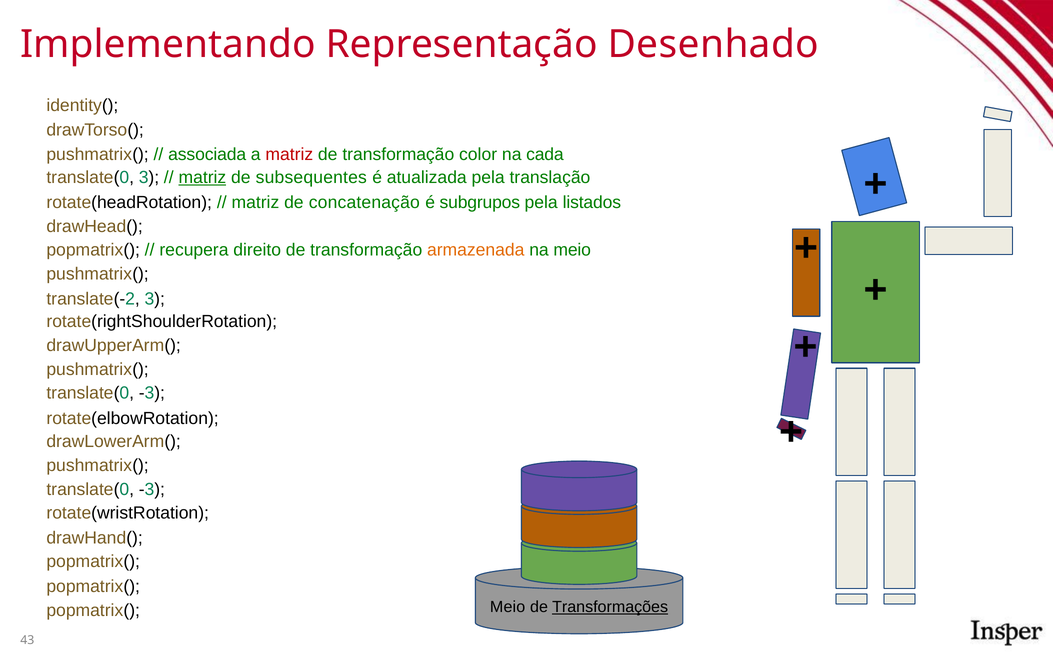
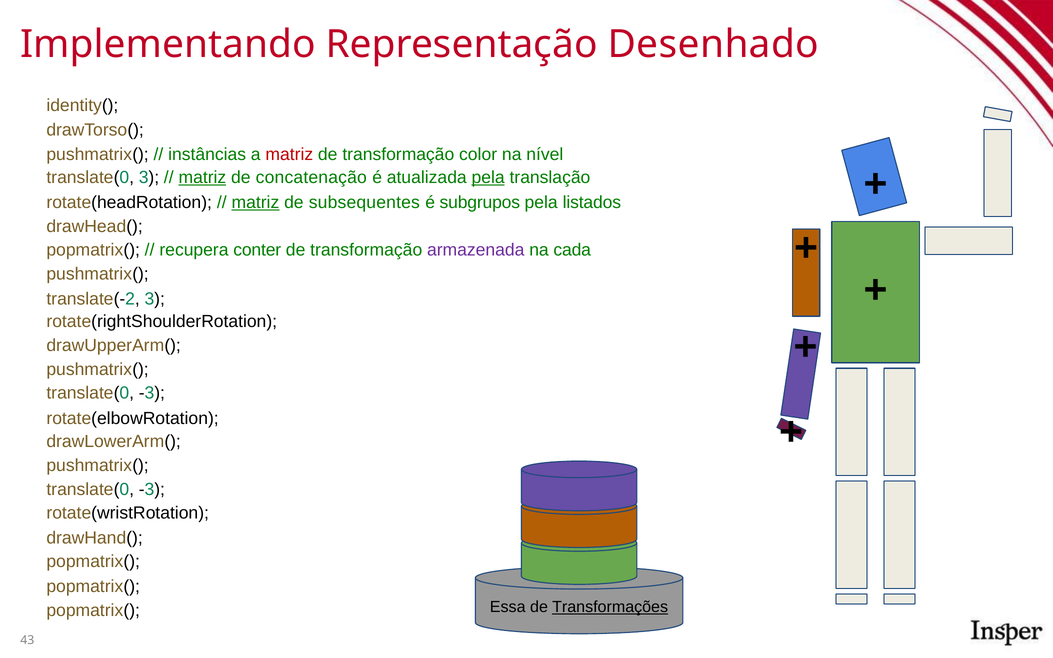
associada: associada -> instâncias (207, 154)
cada: cada -> nível (545, 154)
subsequentes: subsequentes -> concatenação (311, 177)
pela underline: none -> present (488, 177)
matriz underline: none -> present (255, 202)
concatenação: concatenação -> subsequentes (364, 202)
direito: direito -> conter (257, 250)
armazenada colour: orange -> purple (476, 250)
na meio: meio -> cada (572, 250)
Meio: Meio -> Essa (508, 607)
